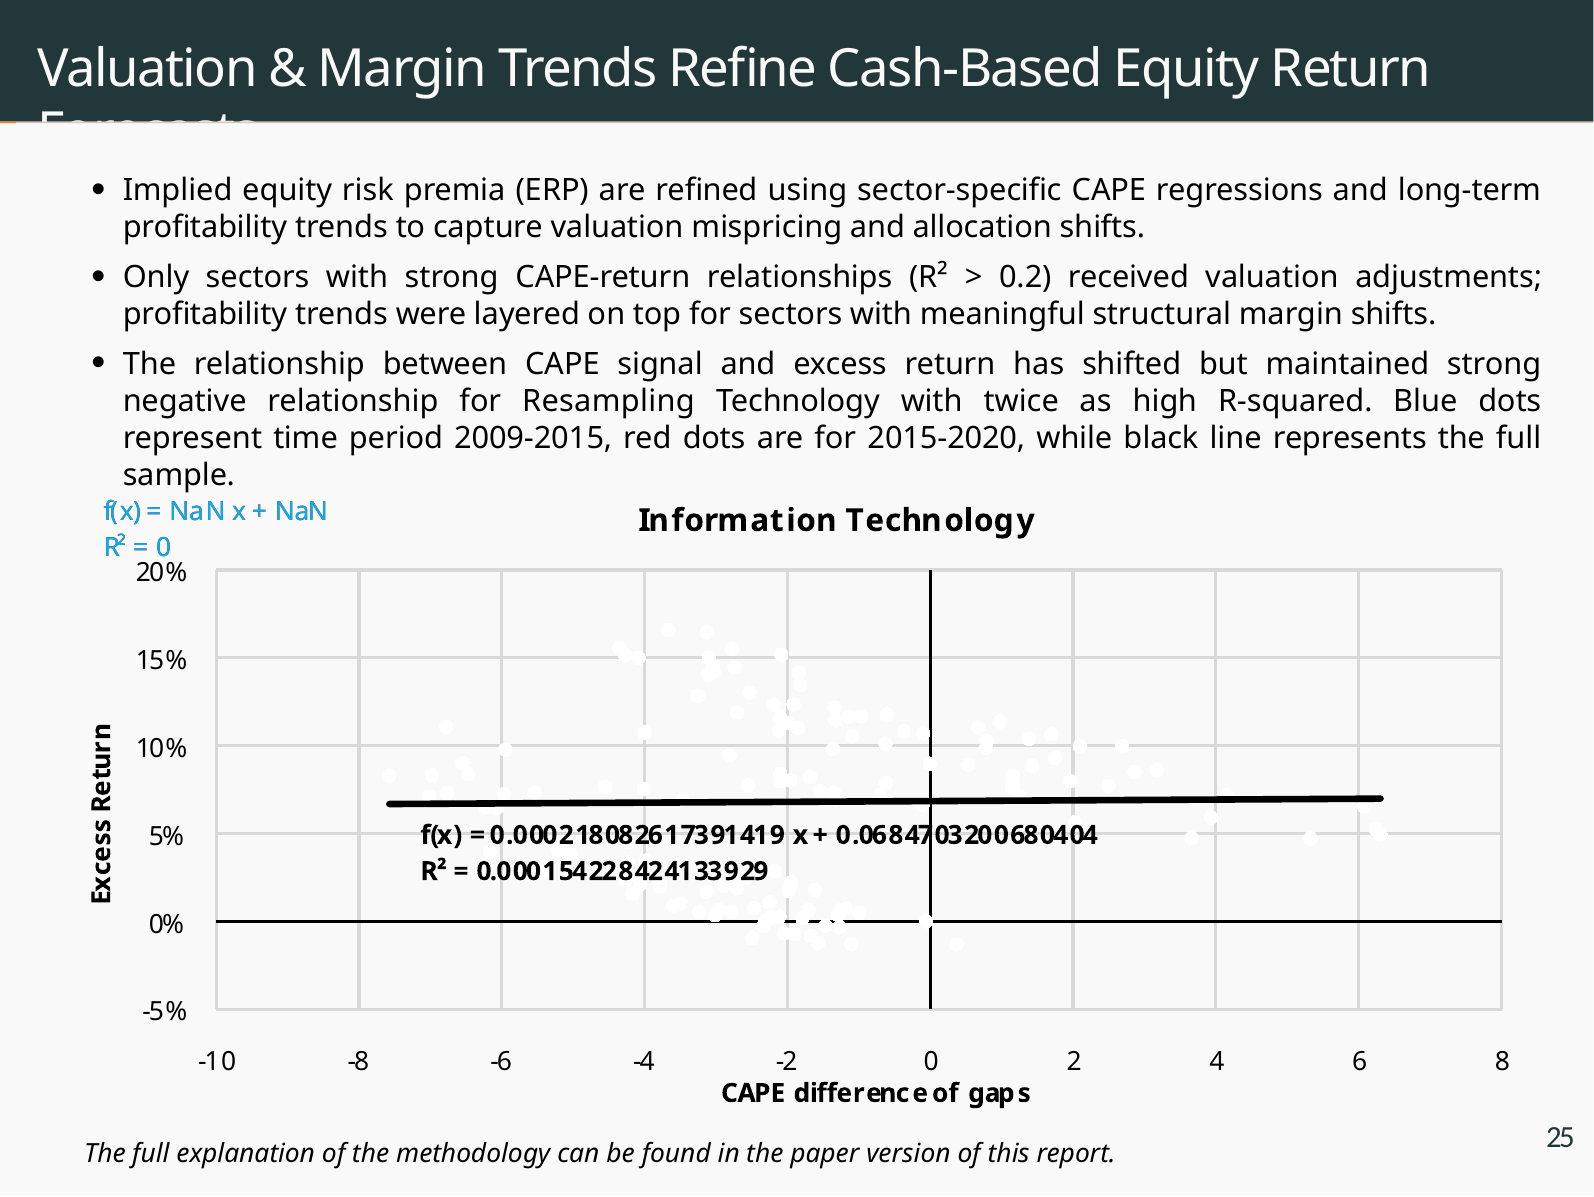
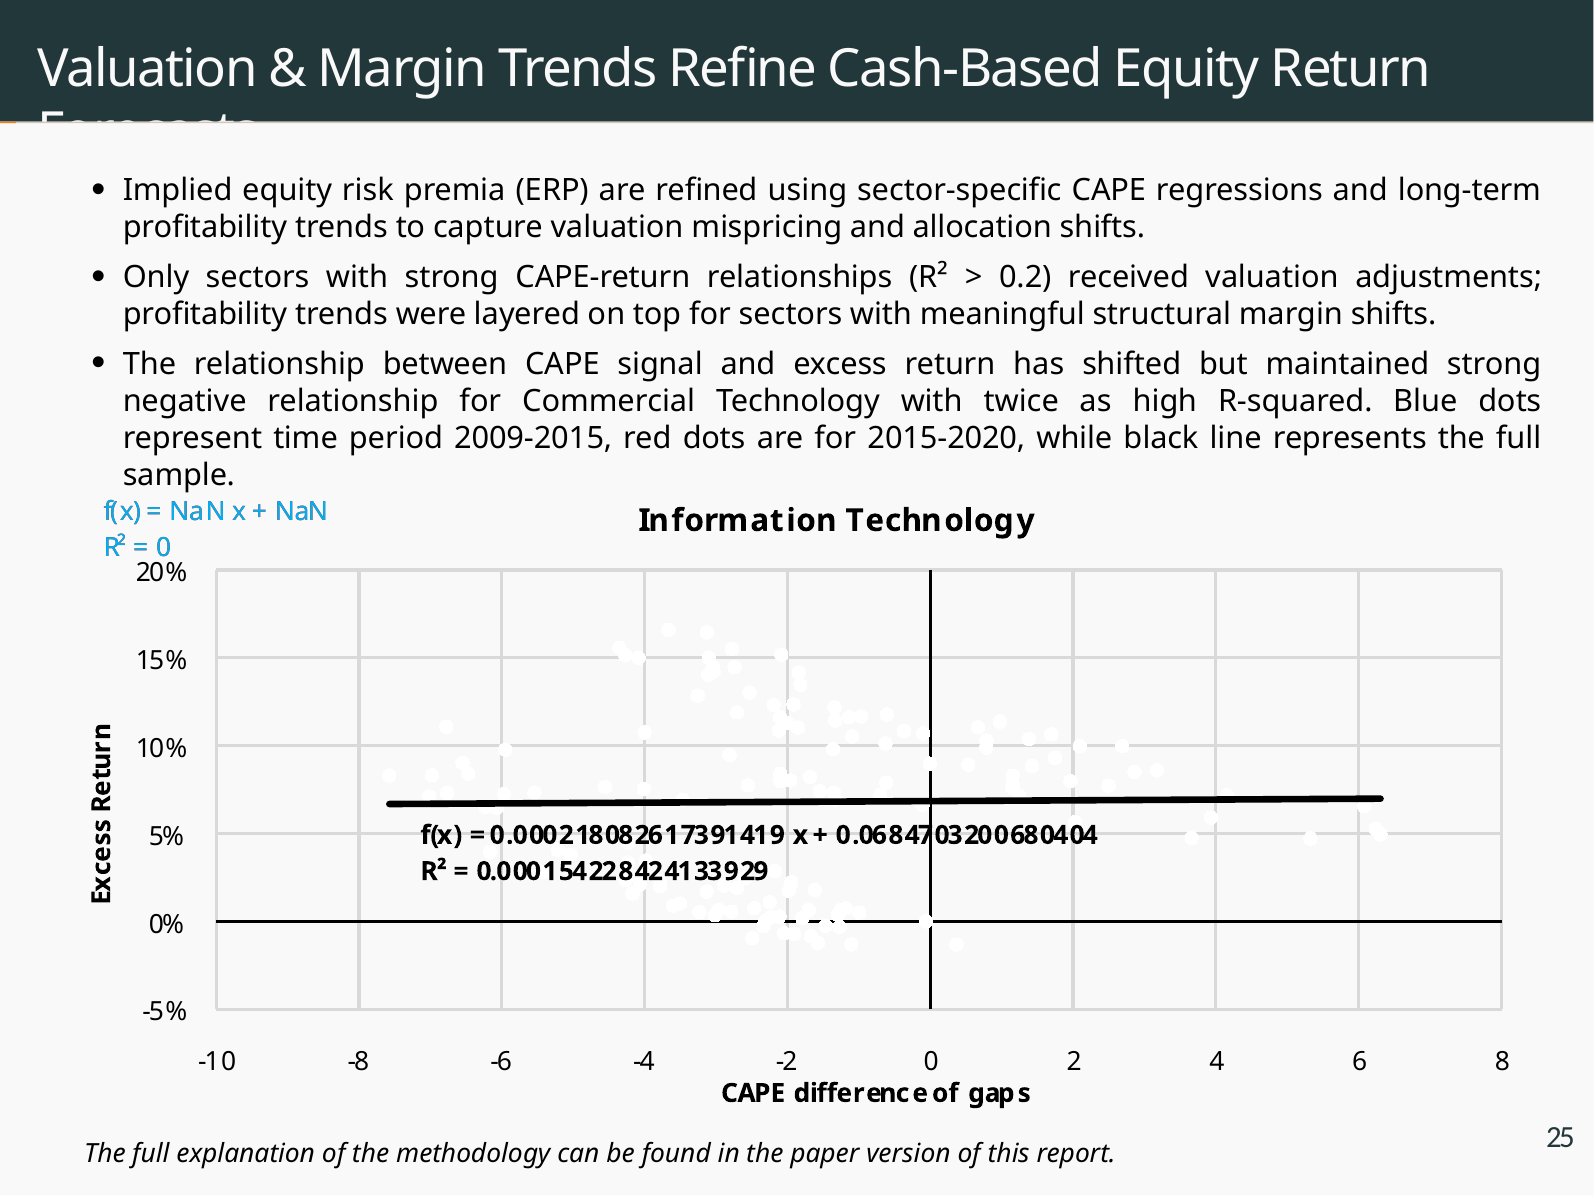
Resampling: Resampling -> Commercial (609, 401)
